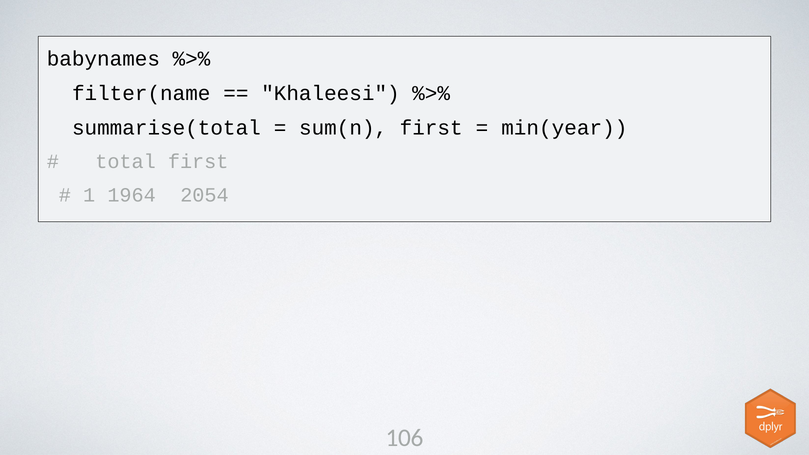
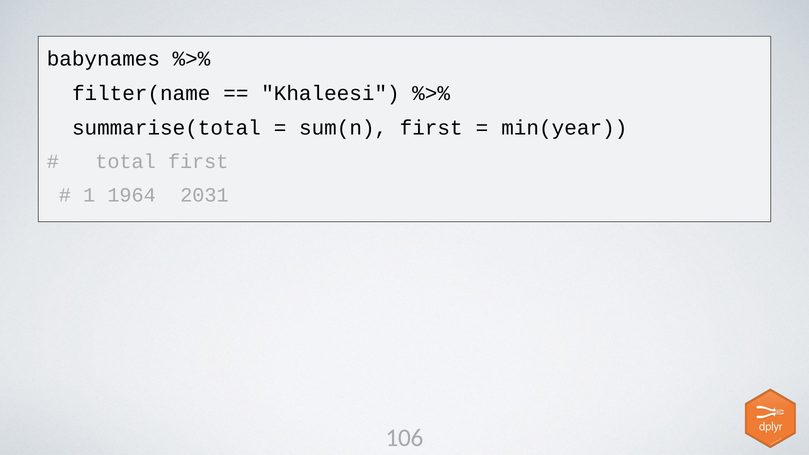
2054: 2054 -> 2031 (204, 195)
